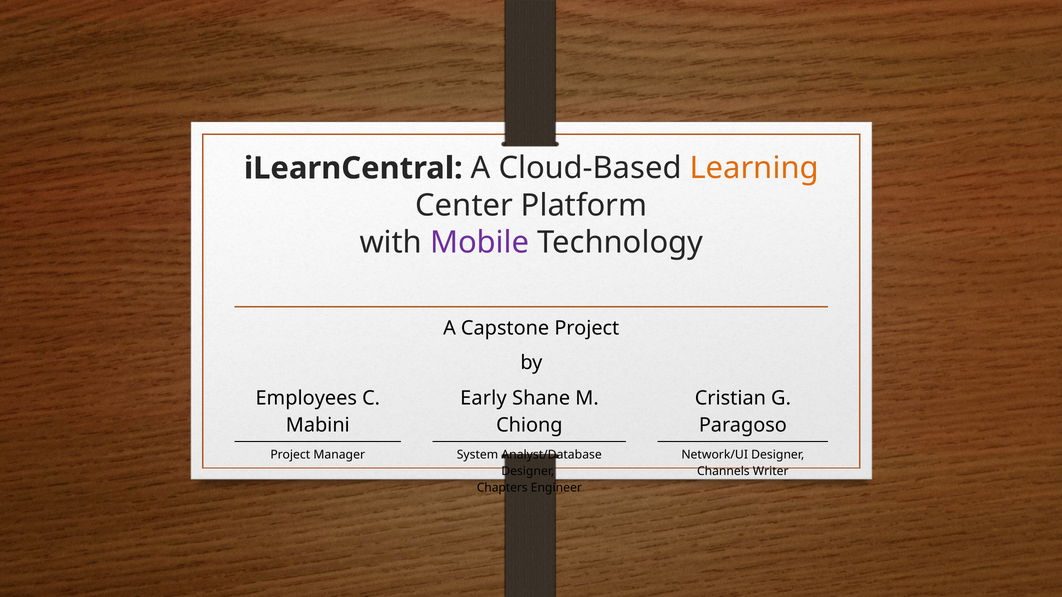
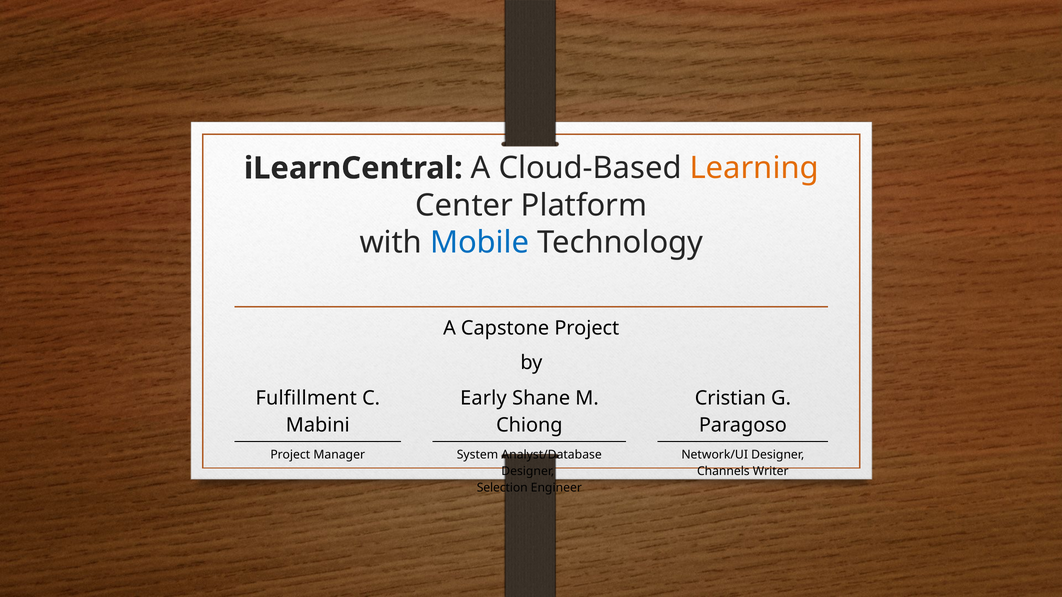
Mobile colour: purple -> blue (480, 243)
Employees: Employees -> Fulfillment (306, 398)
Chapters: Chapters -> Selection (502, 488)
